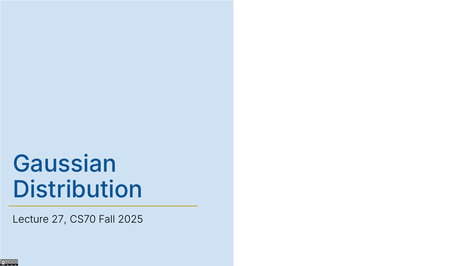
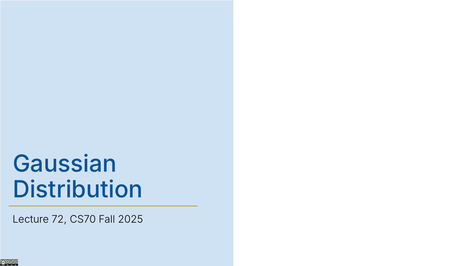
27: 27 -> 72 (59, 219)
